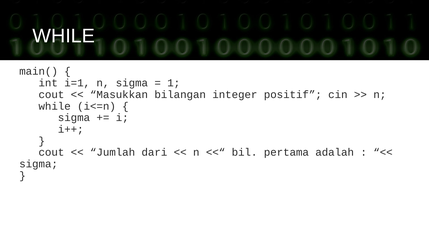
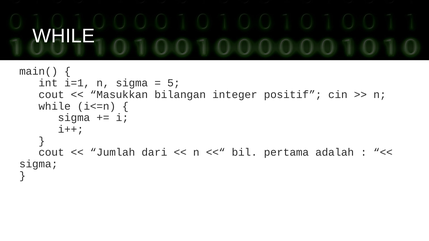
1: 1 -> 5 (174, 83)
